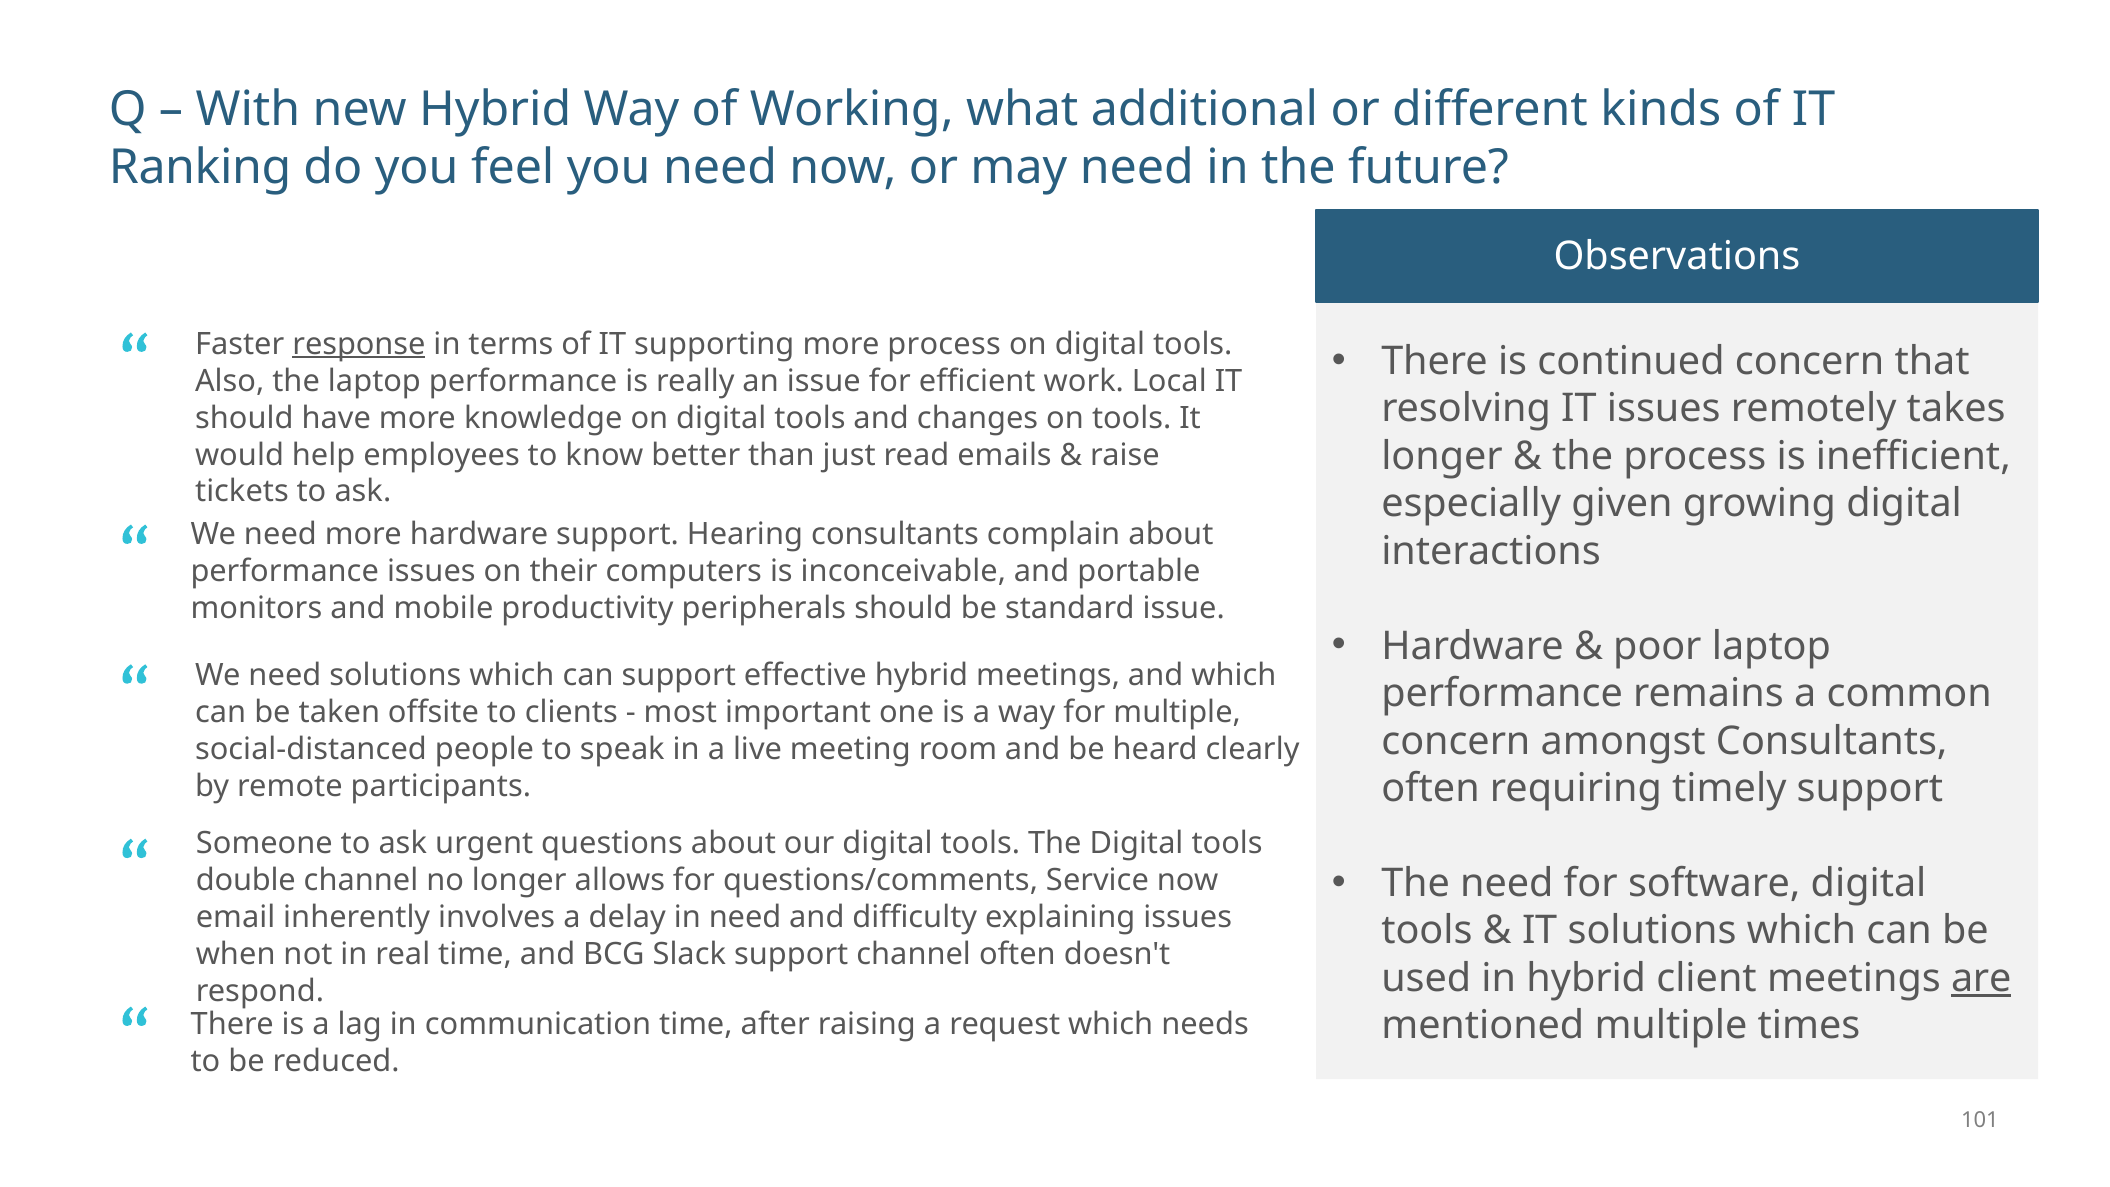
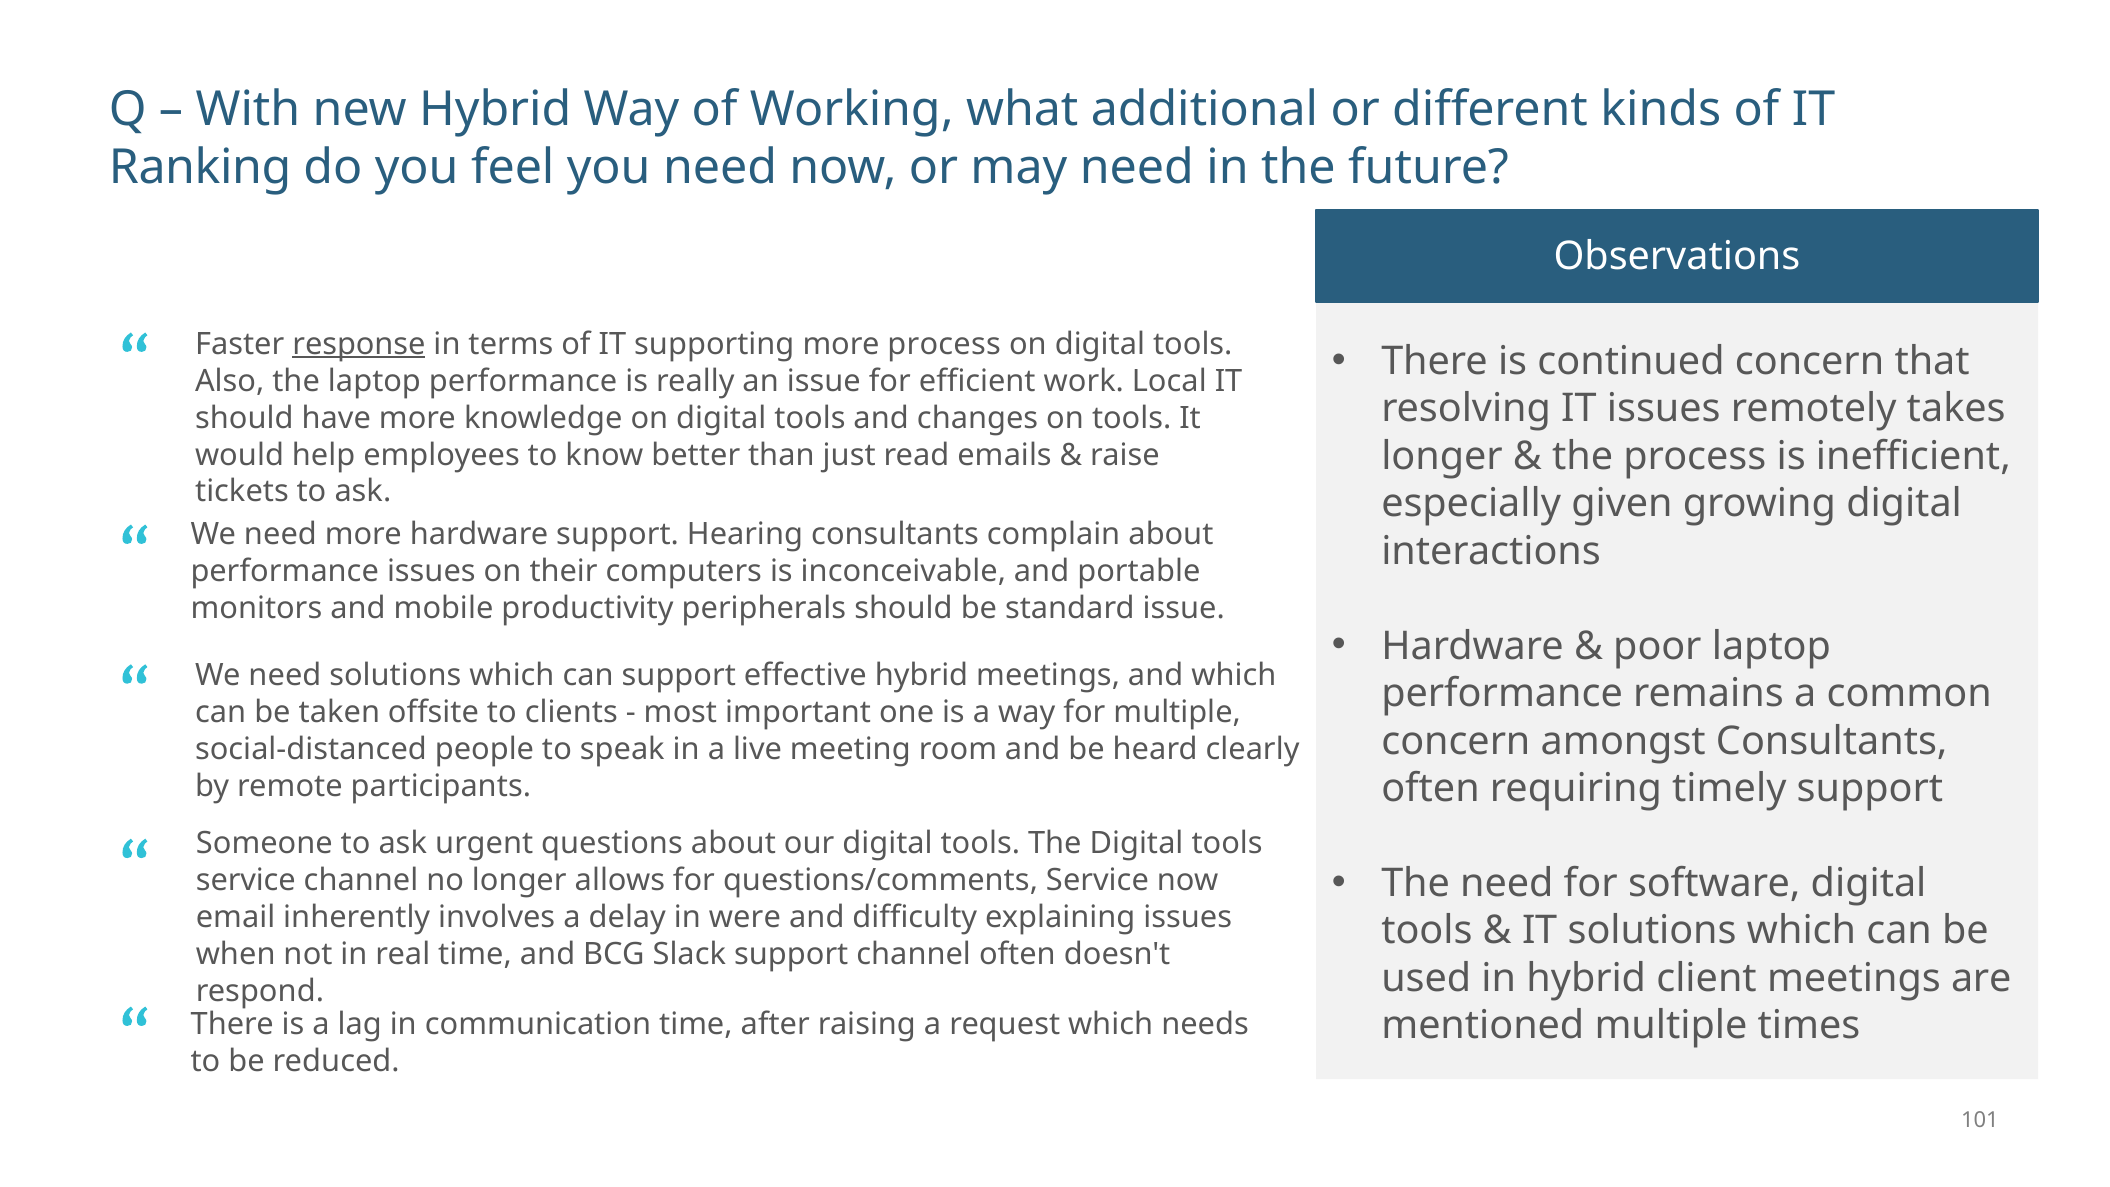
double: double -> service (246, 880)
in need: need -> were (745, 917)
are underline: present -> none (1981, 978)
